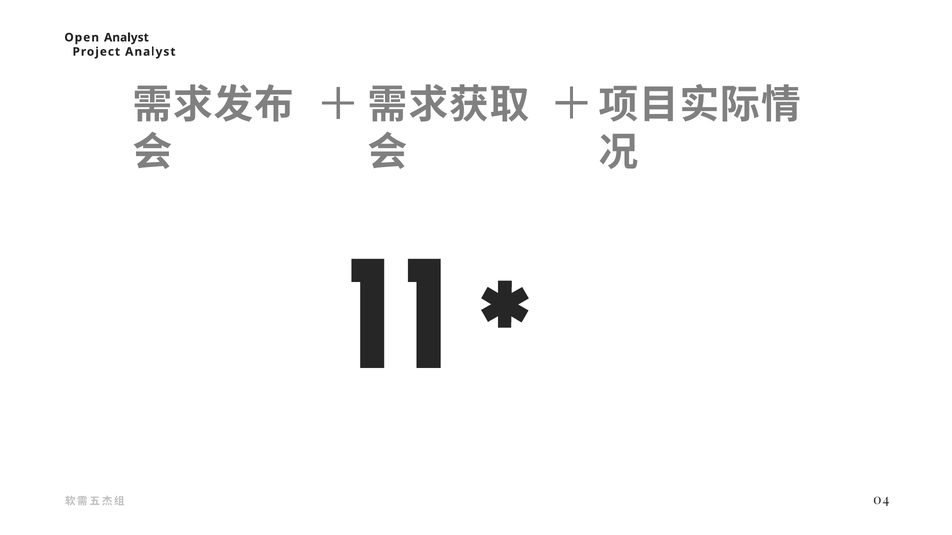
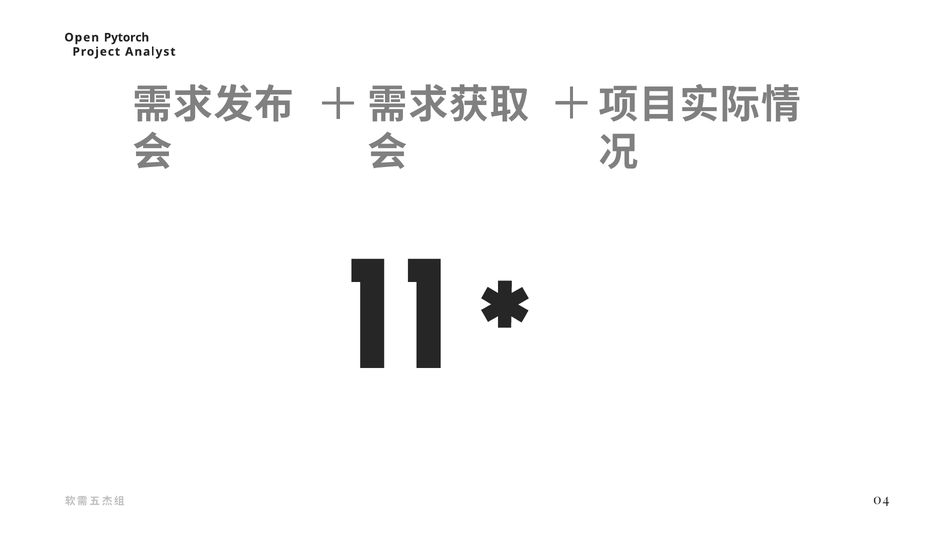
Open Analyst: Analyst -> Pytorch (126, 38)
